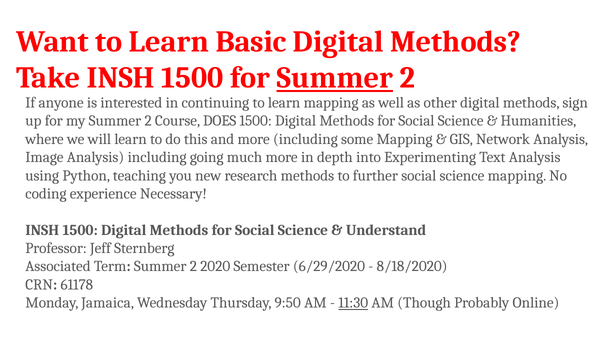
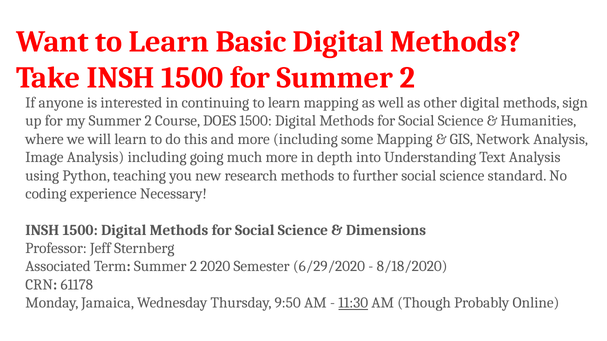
Summer underline: present -> none (335, 78)
Experimenting: Experimenting -> Understanding (430, 158)
science mapping: mapping -> standard (517, 176)
Understand: Understand -> Dimensions (386, 230)
